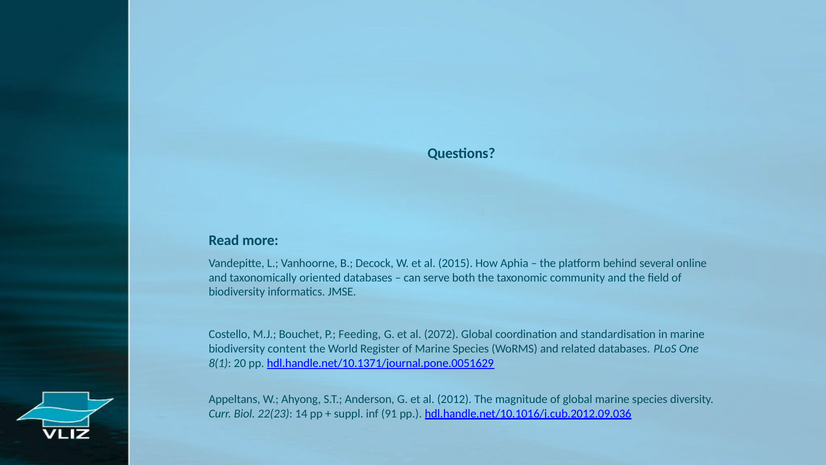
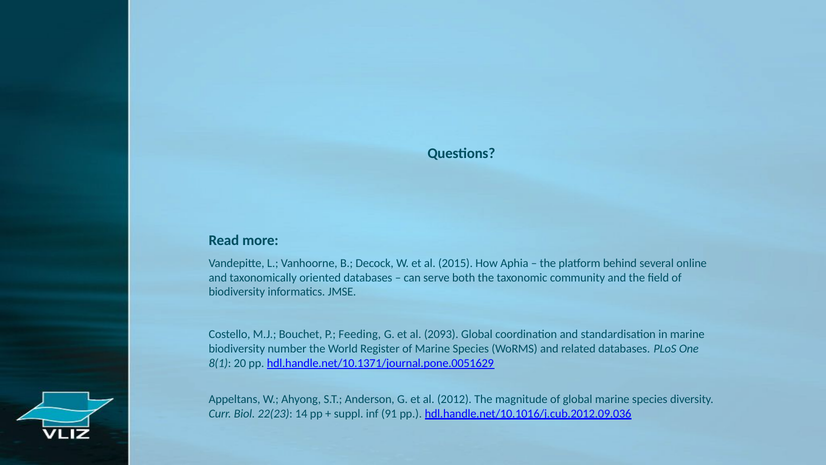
2072: 2072 -> 2093 (441, 334)
content: content -> number (287, 349)
